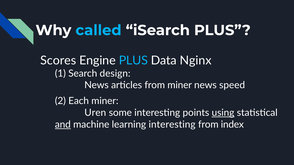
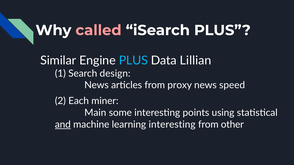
called colour: light blue -> pink (99, 30)
Scores: Scores -> Similar (58, 61)
Nginx: Nginx -> Lillian (196, 61)
from miner: miner -> proxy (180, 85)
Uren: Uren -> Main (95, 113)
using underline: present -> none (223, 113)
index: index -> other (232, 125)
